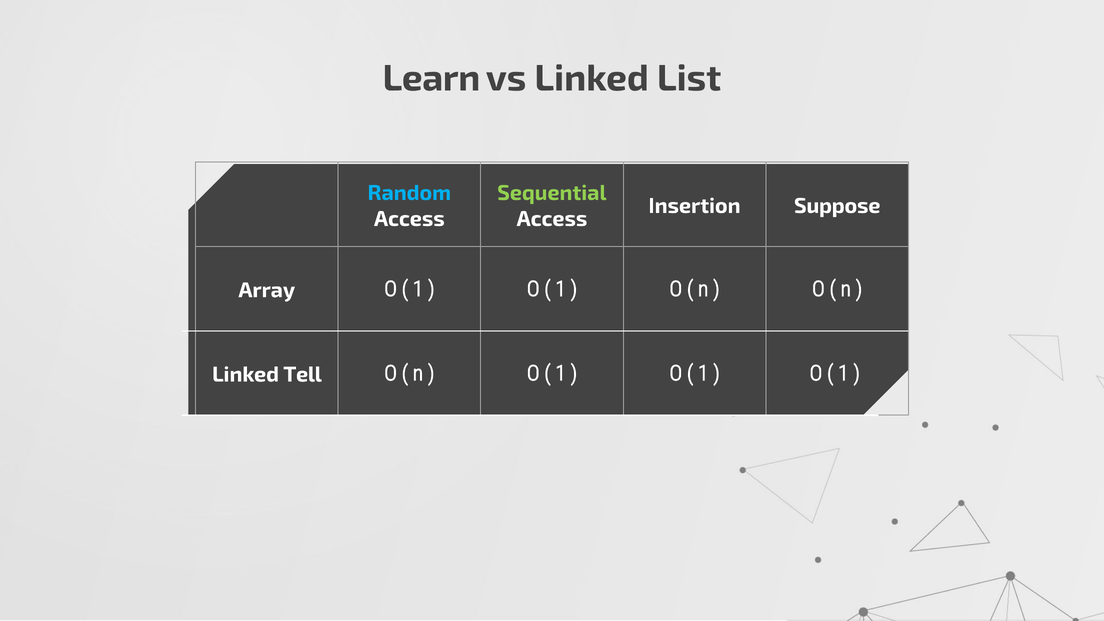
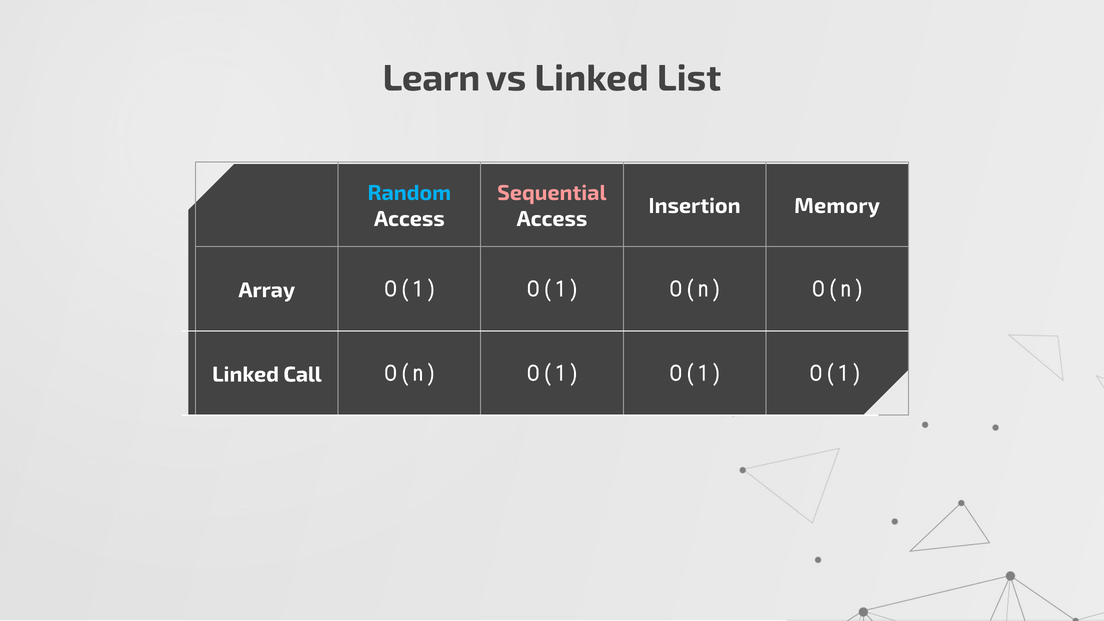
Sequential colour: light green -> pink (552, 193)
Suppose: Suppose -> Memory (837, 206)
Tell: Tell -> Call (303, 374)
